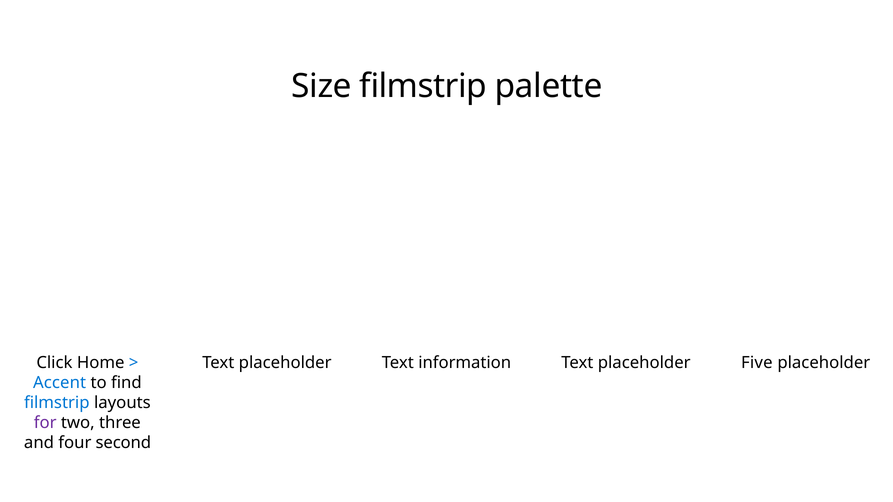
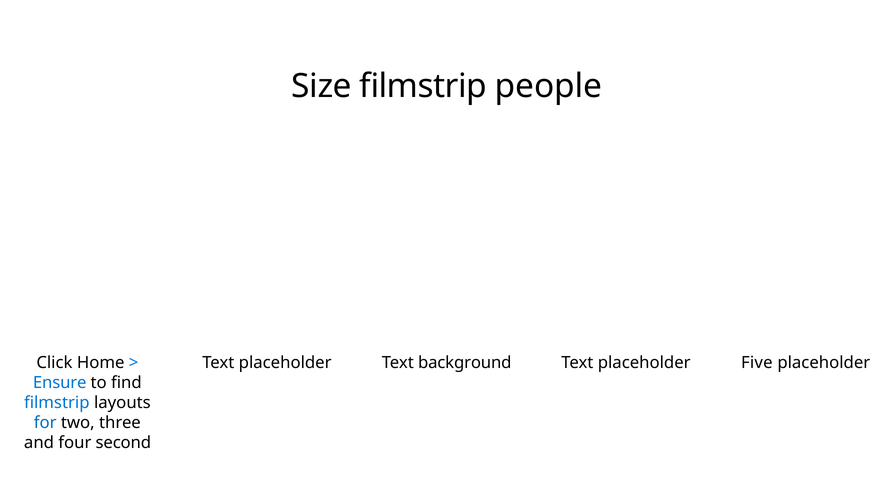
palette: palette -> people (548, 86)
information: information -> background (465, 363)
Accent: Accent -> Ensure (60, 383)
for colour: purple -> blue (45, 423)
